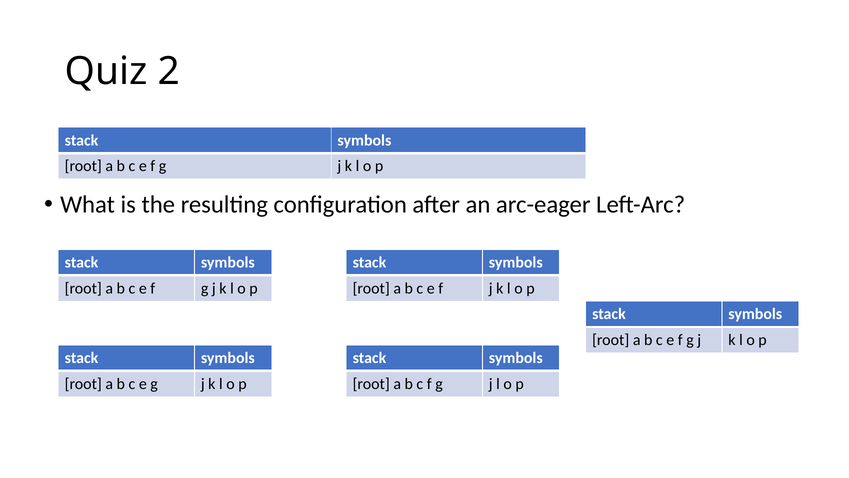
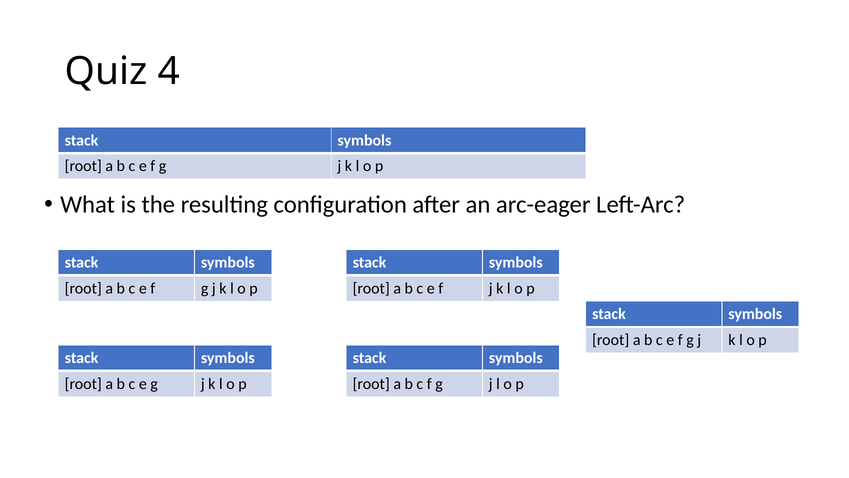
2: 2 -> 4 (169, 71)
